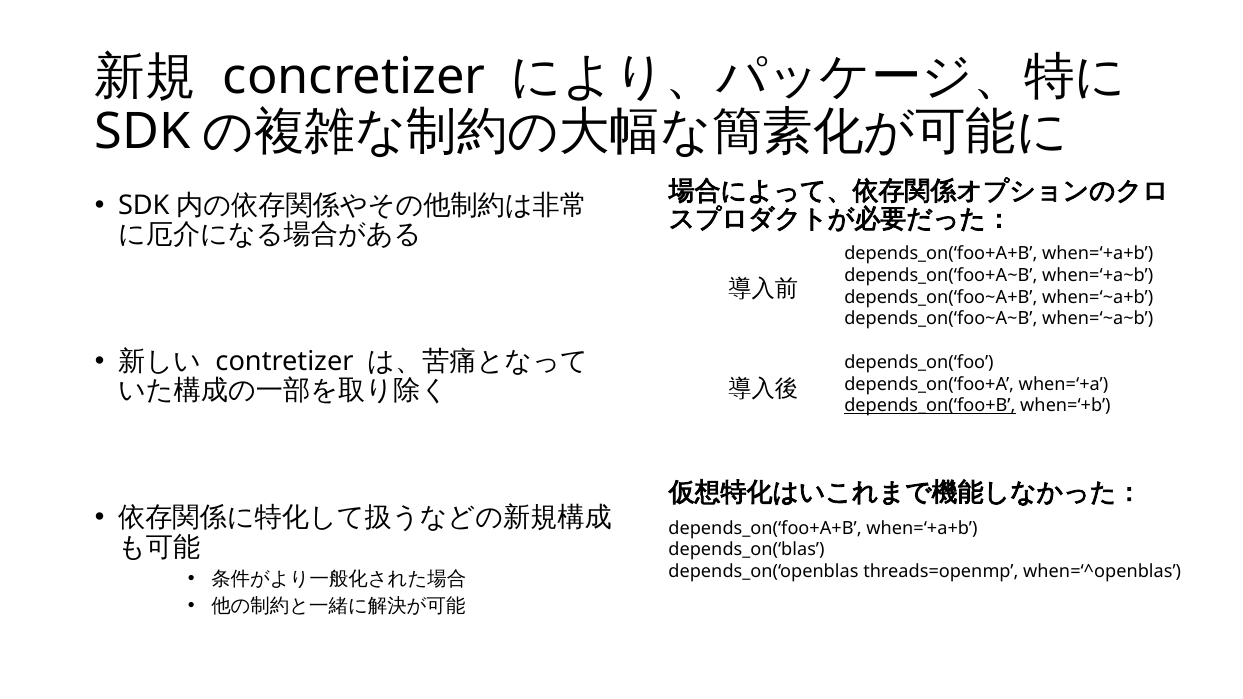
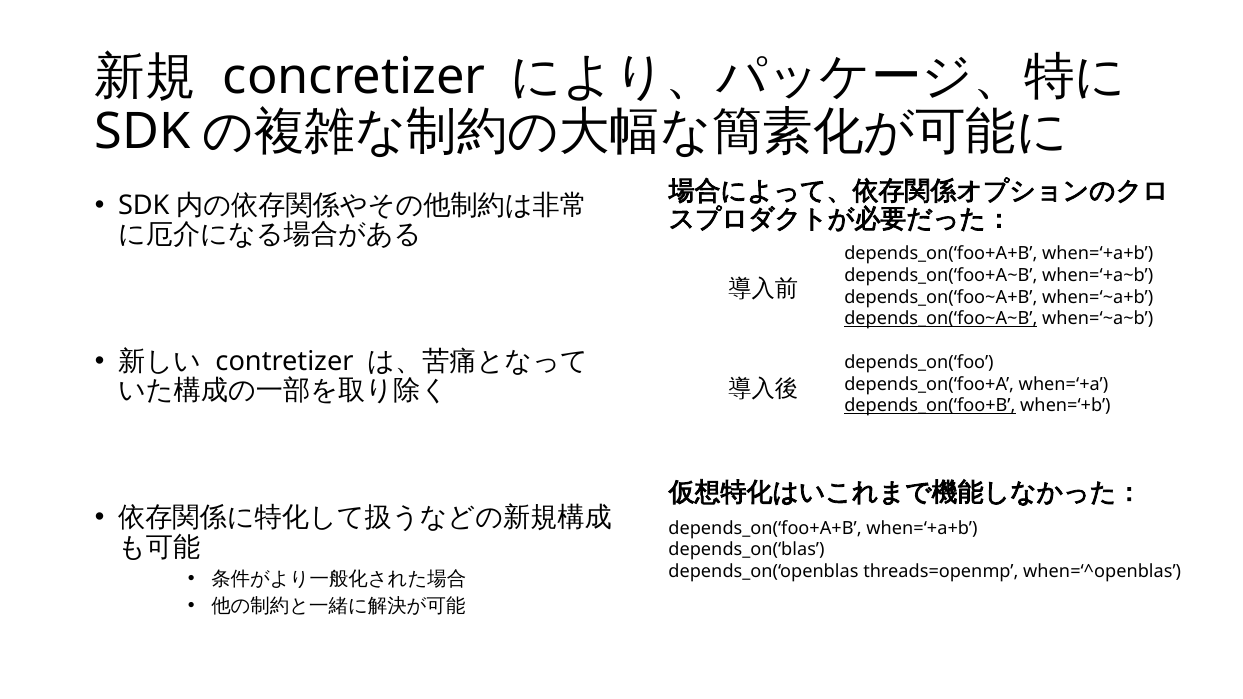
depends_on(‘foo~A~B underline: none -> present (941, 319)
